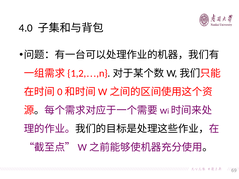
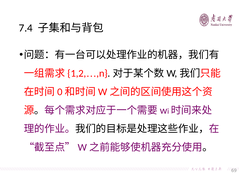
4.0: 4.0 -> 7.4 (26, 28)
